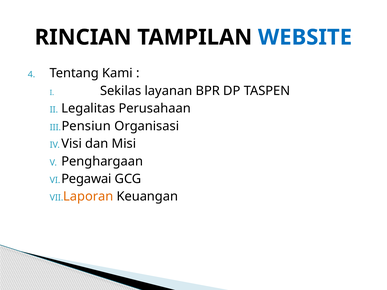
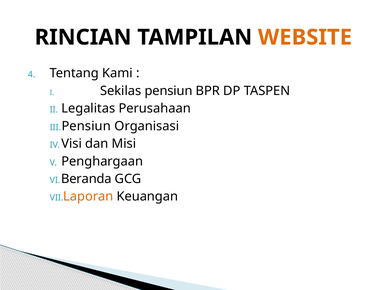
WEBSITE colour: blue -> orange (305, 37)
Sekilas layanan: layanan -> pensiun (169, 91)
Pegawai: Pegawai -> Beranda (86, 179)
